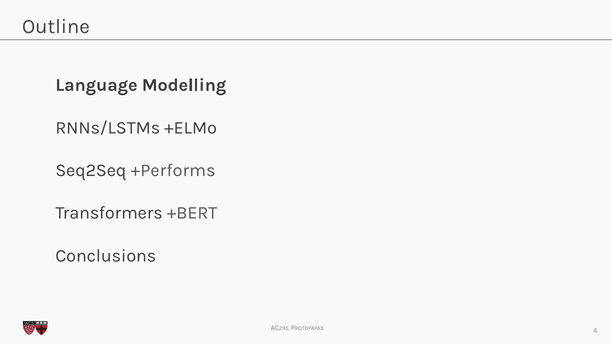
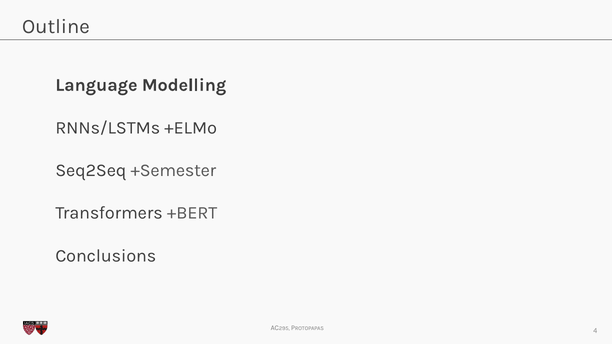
+Performs: +Performs -> +Semester (173, 170)
